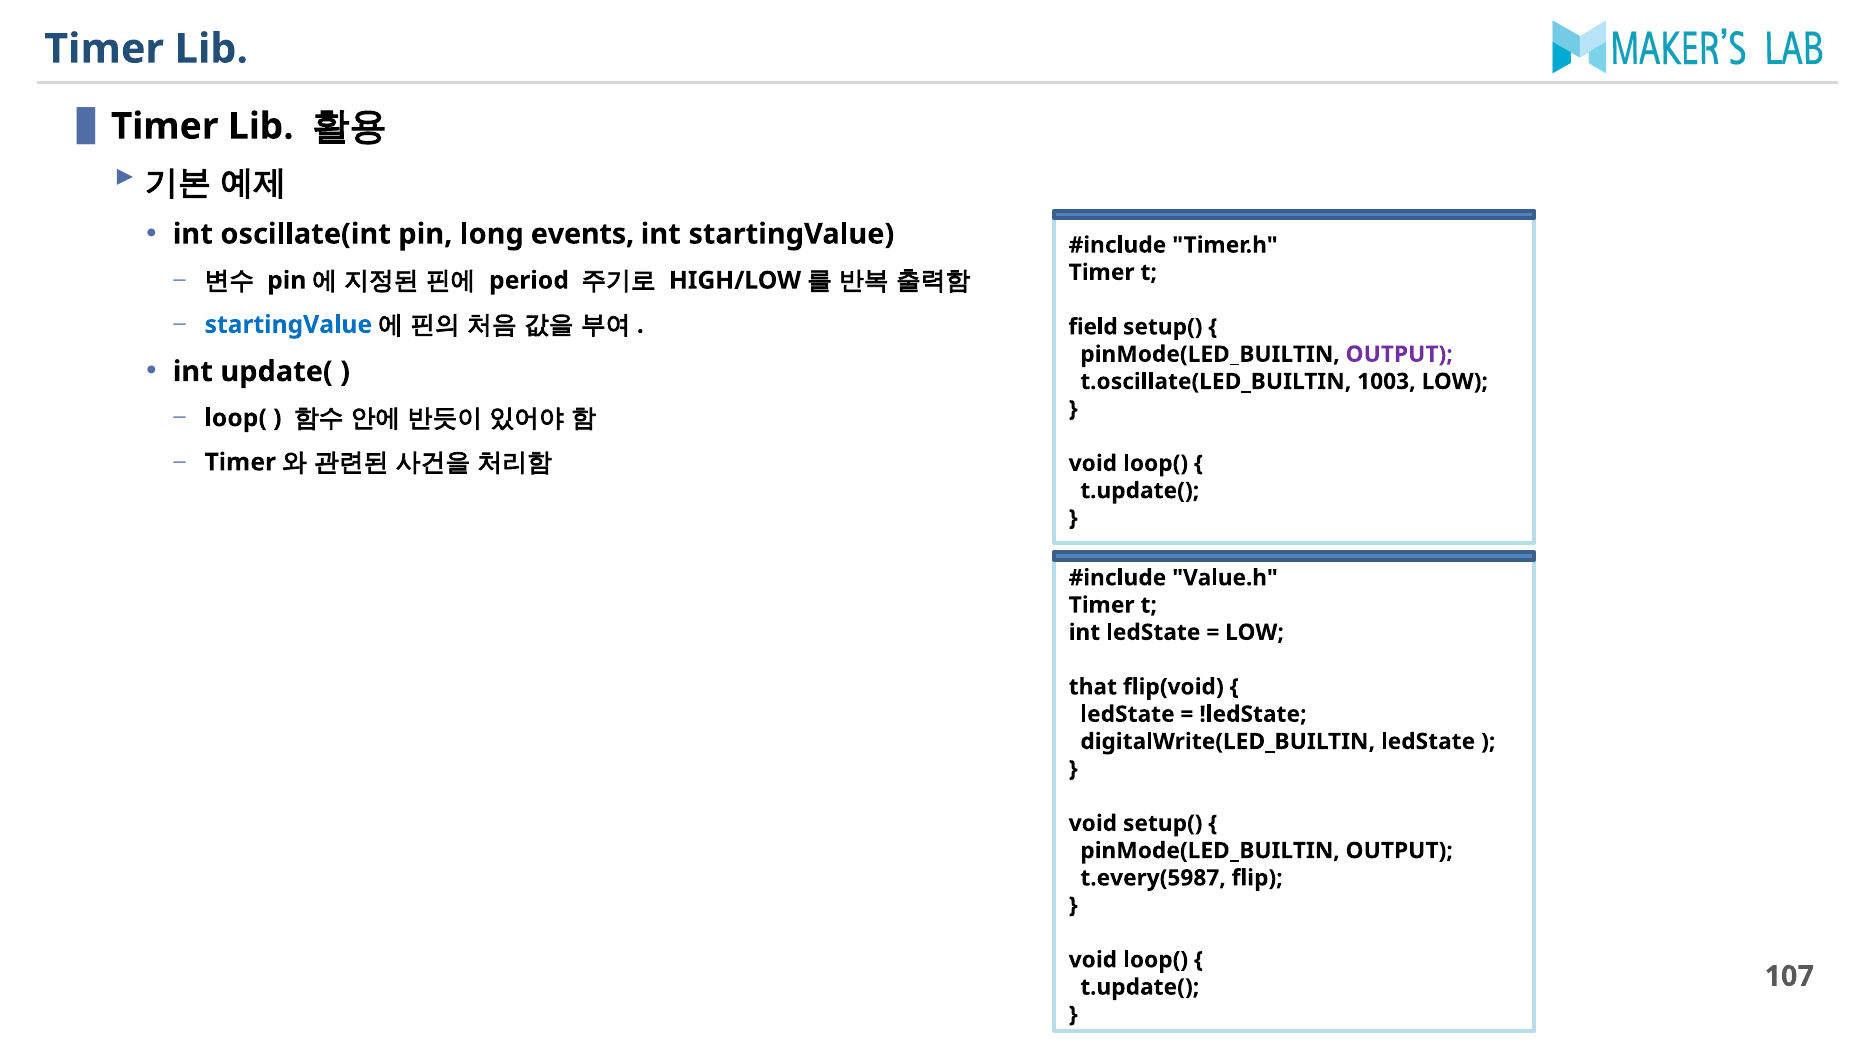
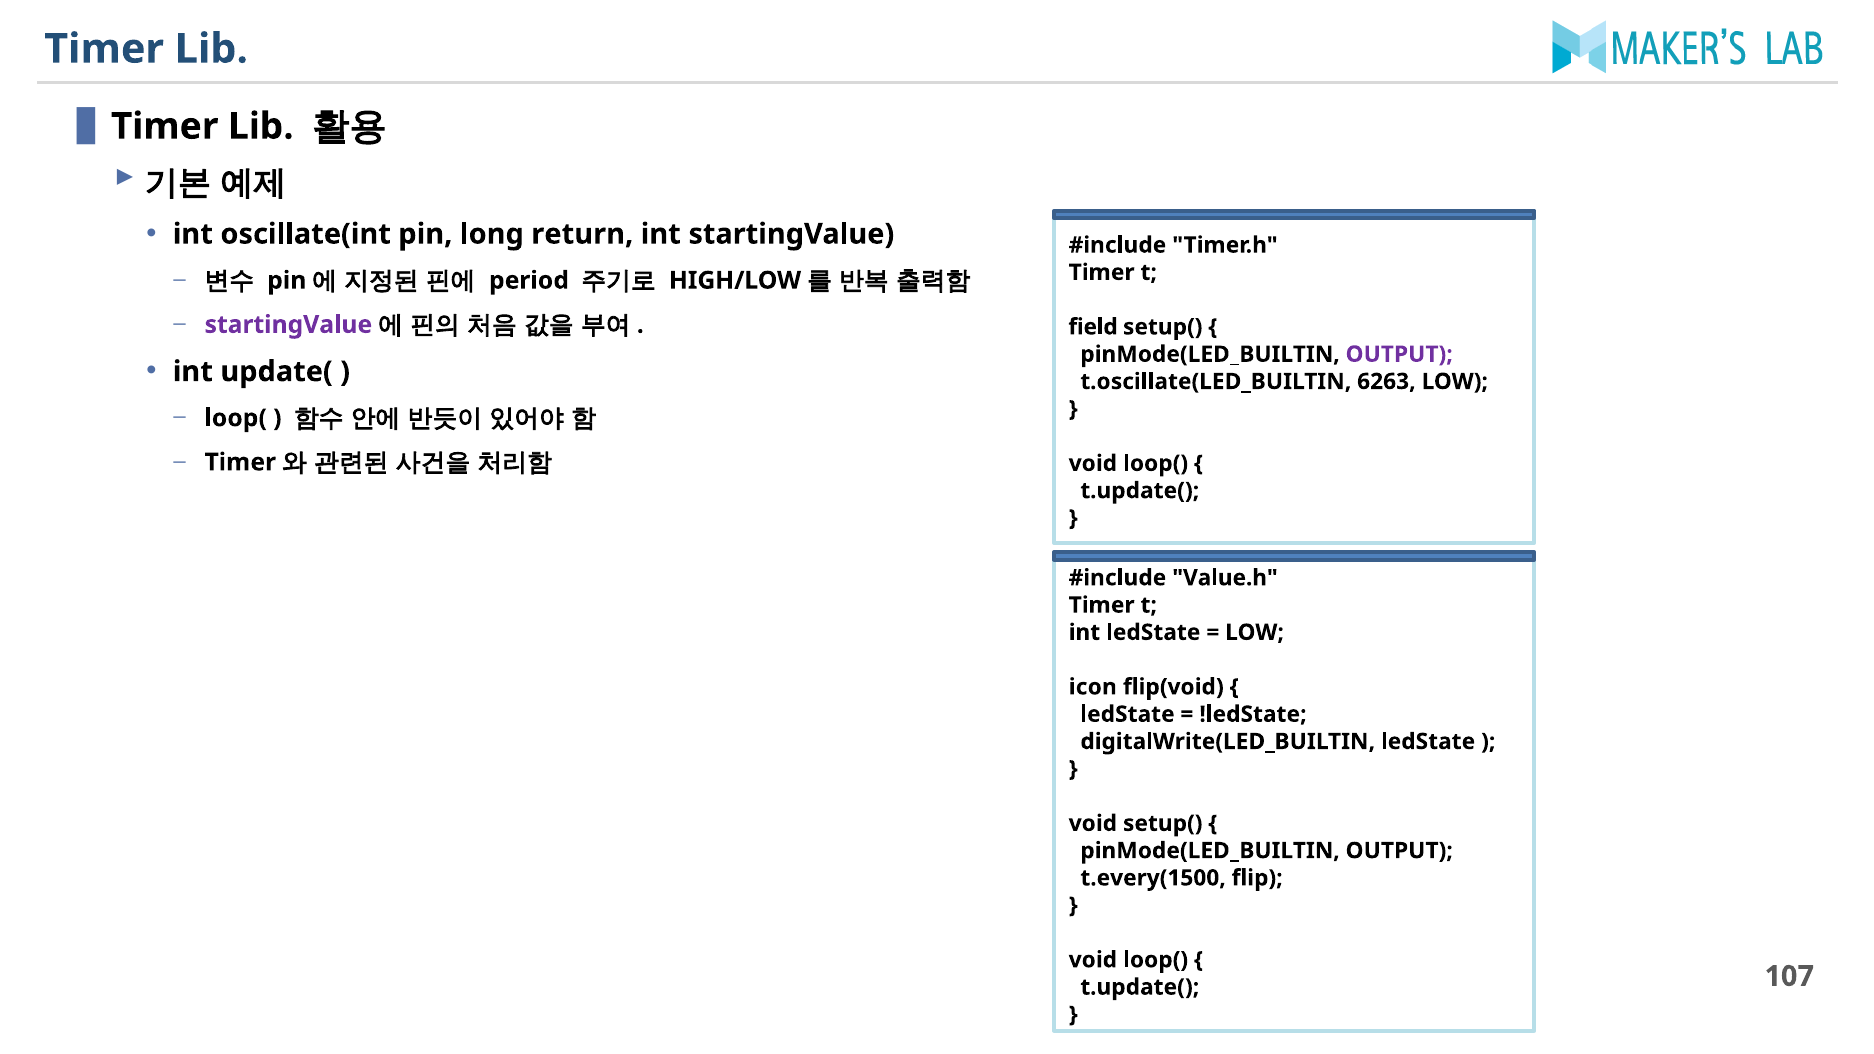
events: events -> return (582, 234)
startingValue colour: blue -> purple (288, 325)
1003: 1003 -> 6263 (1386, 382)
that: that -> icon (1093, 687)
t.every(5987: t.every(5987 -> t.every(1500 (1153, 878)
